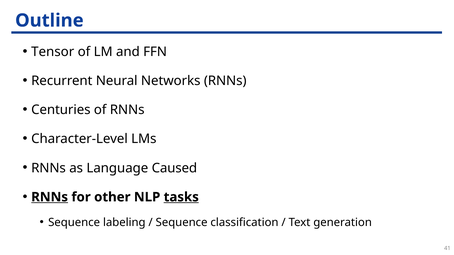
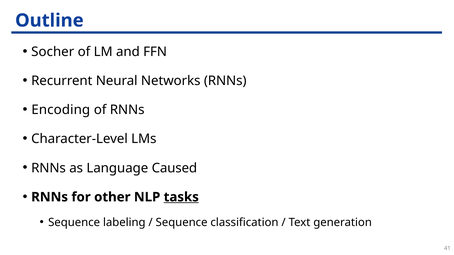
Tensor: Tensor -> Socher (53, 52)
Centuries: Centuries -> Encoding (61, 110)
RNNs underline: present -> none (50, 197)
